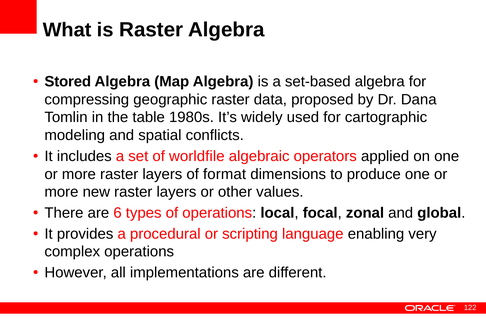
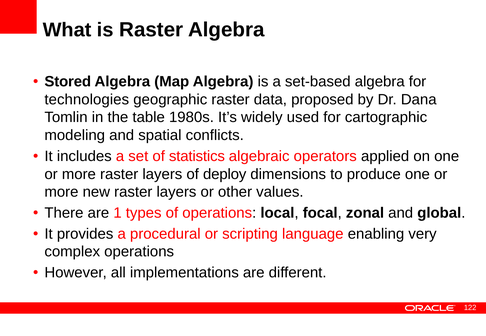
compressing: compressing -> technologies (87, 100)
worldfile: worldfile -> statistics (197, 156)
format: format -> deploy (225, 174)
6: 6 -> 1 (118, 213)
